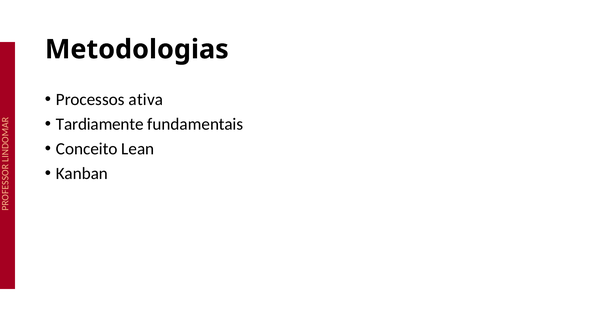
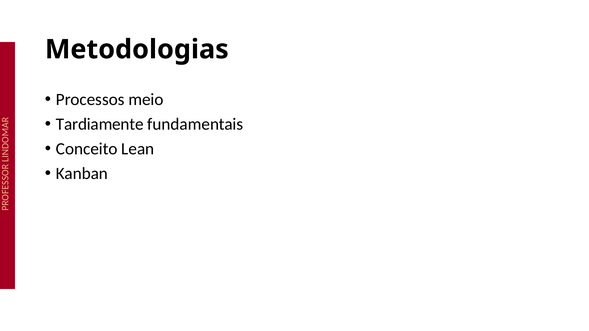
ativa: ativa -> meio (146, 100)
